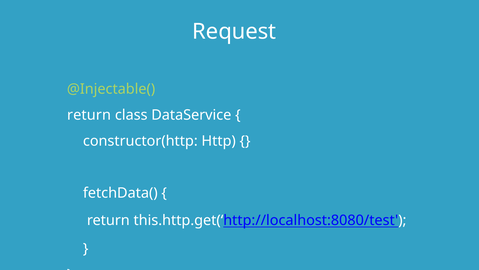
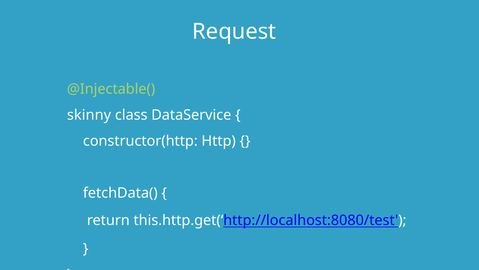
return: return -> skinny (89, 115)
